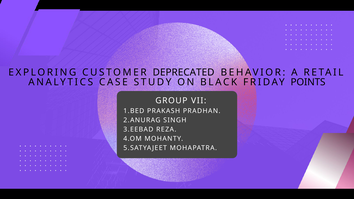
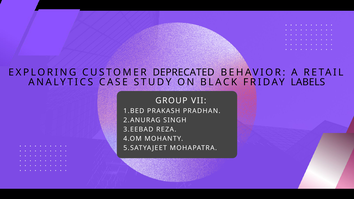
POINTS: POINTS -> LABELS (308, 82)
